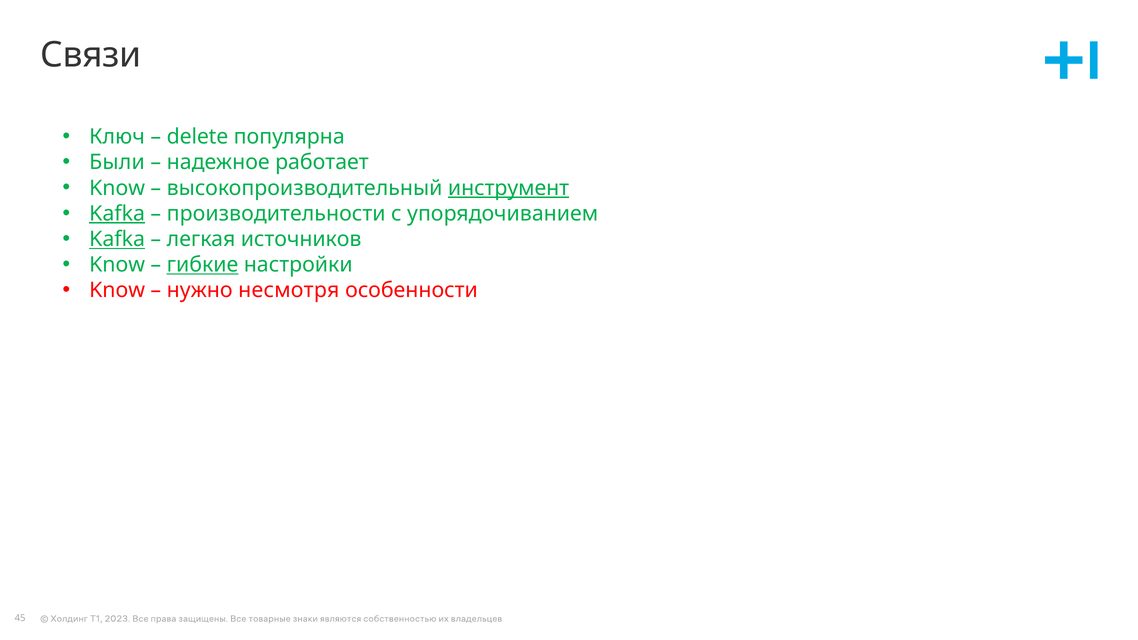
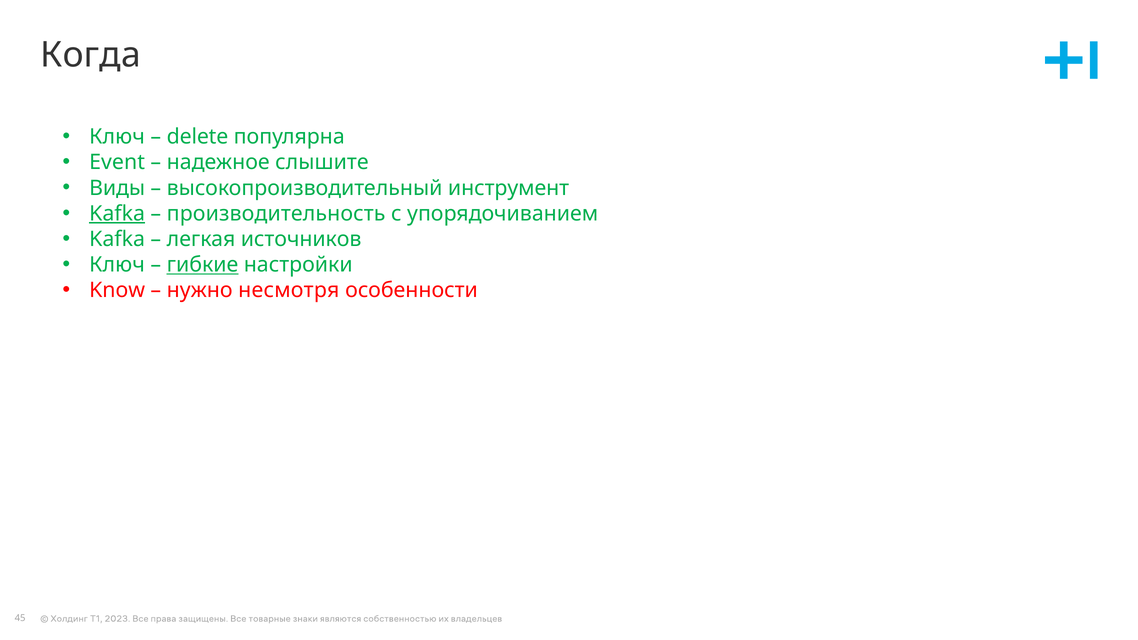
Связи: Связи -> Когда (91, 55)
Были: Были -> Event (117, 162)
работает: работает -> слышите (322, 162)
Know: Know -> Виды (117, 188)
инструмент underline: present -> none (509, 188)
производительности: производительности -> производительность (276, 214)
Kafka underline: present -> none (117, 239)
Know: Know -> Ключ (117, 265)
